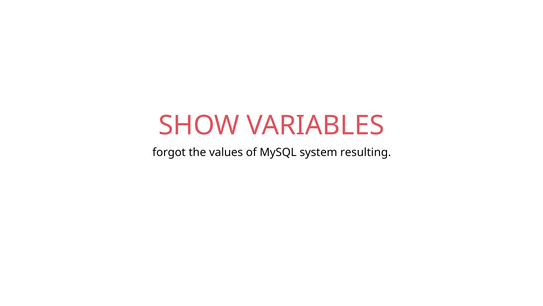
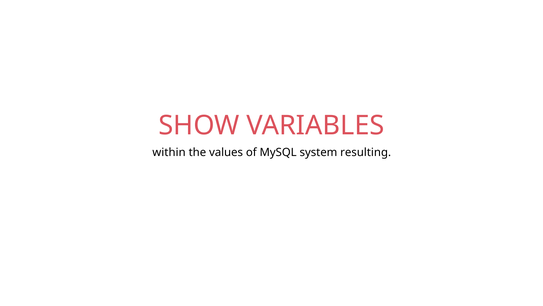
forgot: forgot -> within (169, 152)
